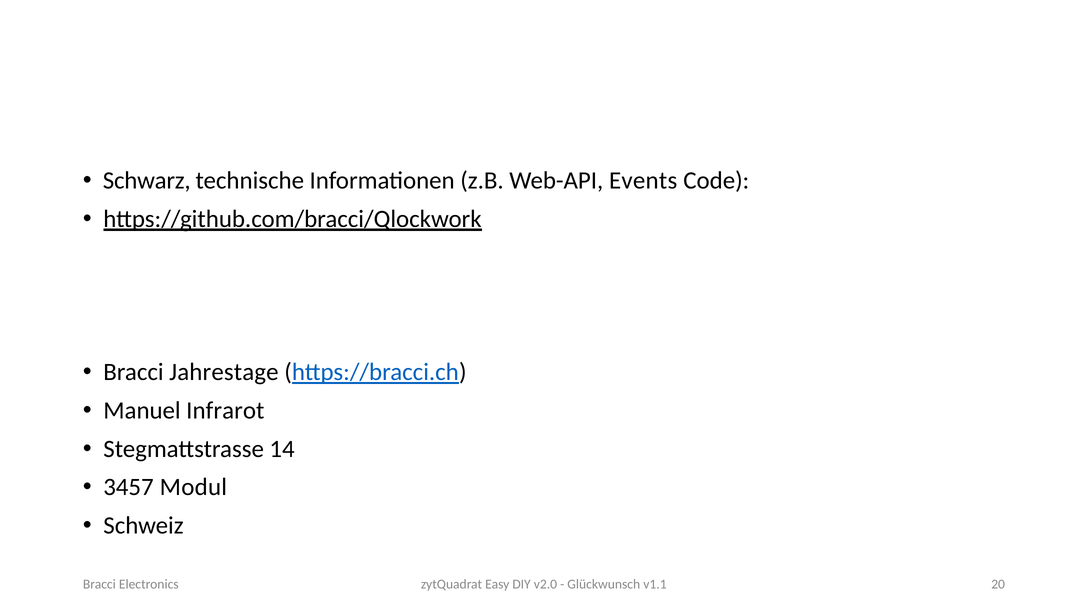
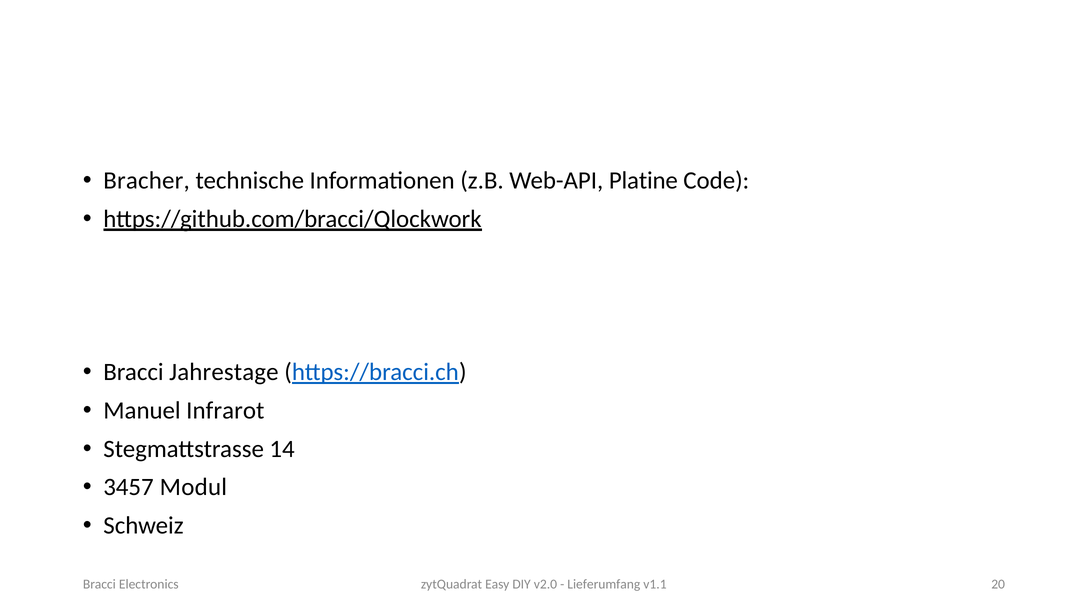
Schwarz: Schwarz -> Bracher (147, 180)
Events: Events -> Platine (643, 180)
Glückwunsch: Glückwunsch -> Lieferumfang (604, 584)
